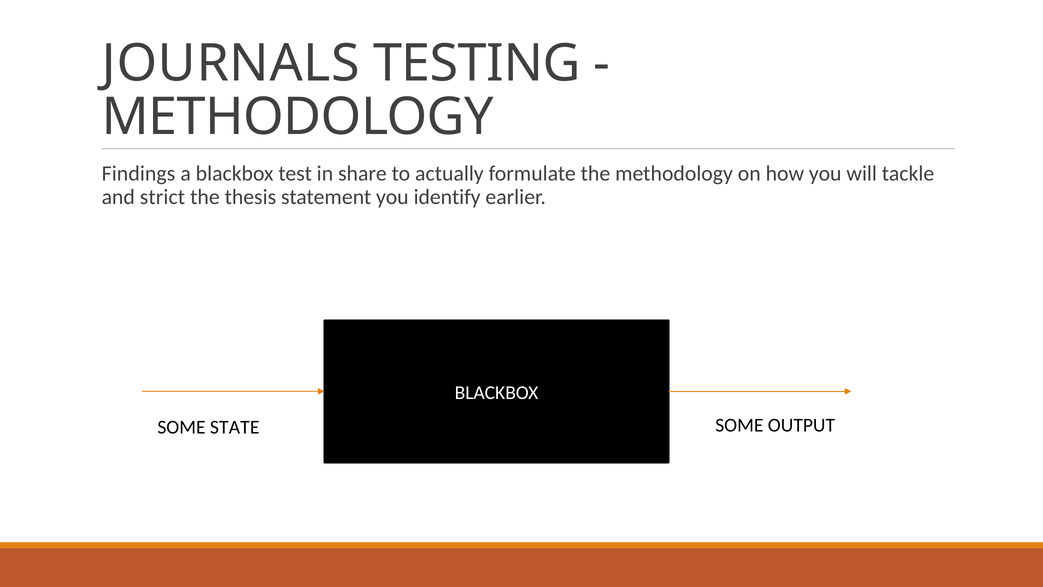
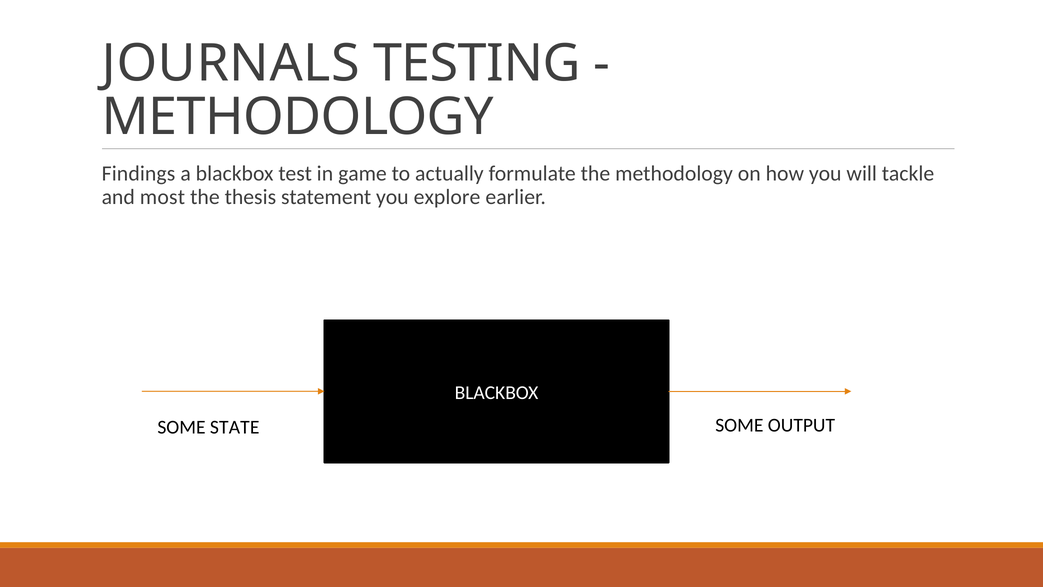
share: share -> game (362, 173)
strict: strict -> most (162, 197)
identify: identify -> explore (447, 197)
